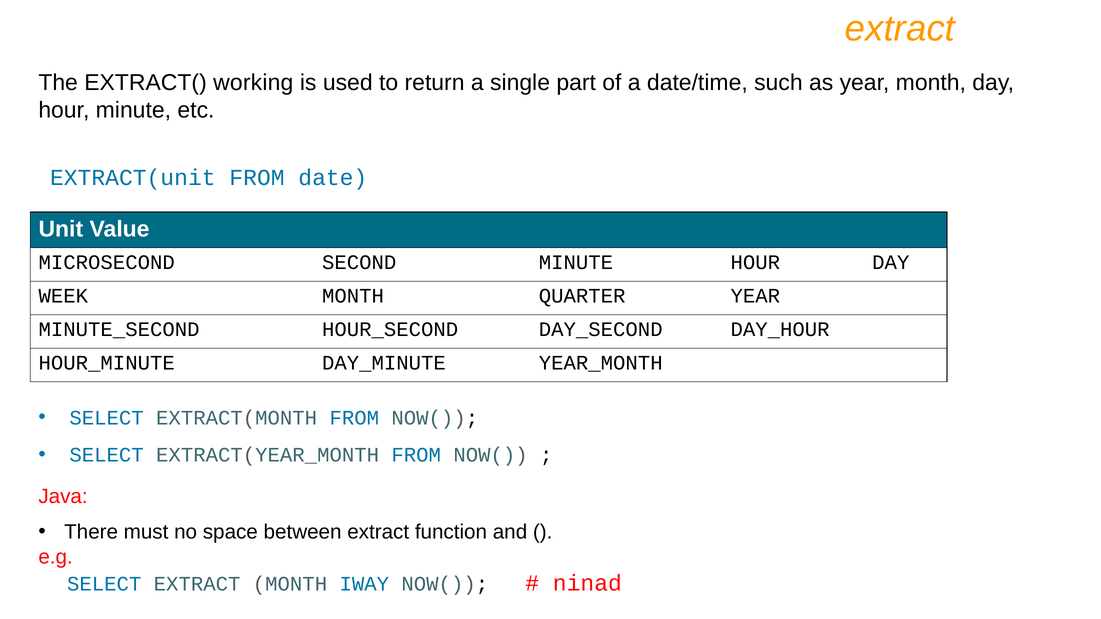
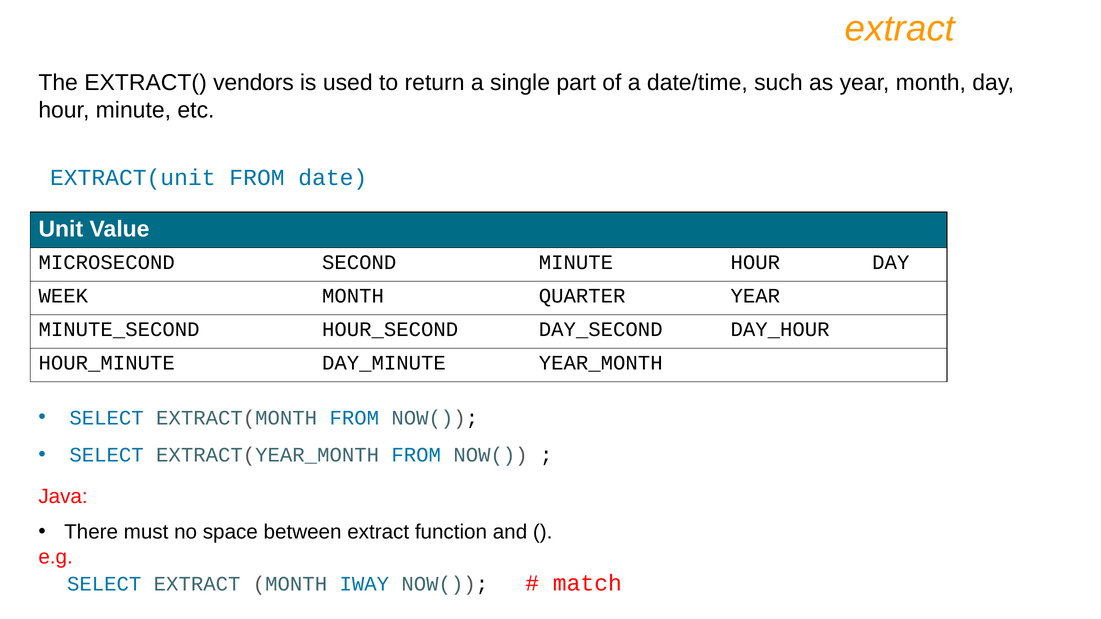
working: working -> vendors (253, 83)
ninad: ninad -> match (587, 583)
